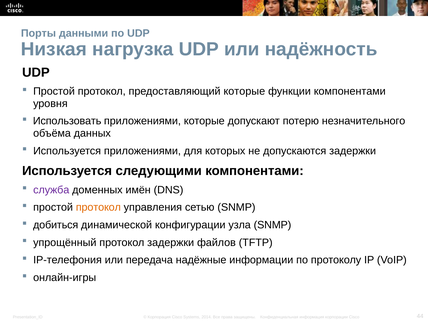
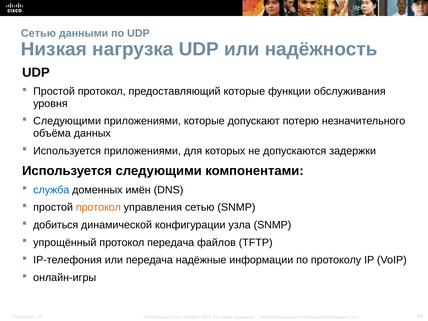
Порты: Порты -> Сетью (38, 33)
функции компонентами: компонентами -> обслуживания (350, 91)
Использовать: Использовать -> Следующими (67, 121)
служба colour: purple -> blue (51, 190)
протокол задержки: задержки -> передача (171, 243)
